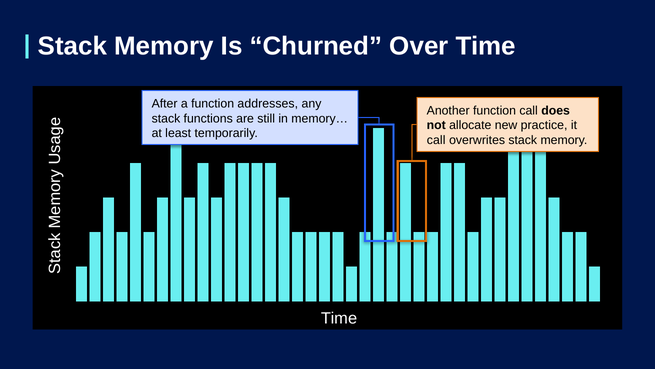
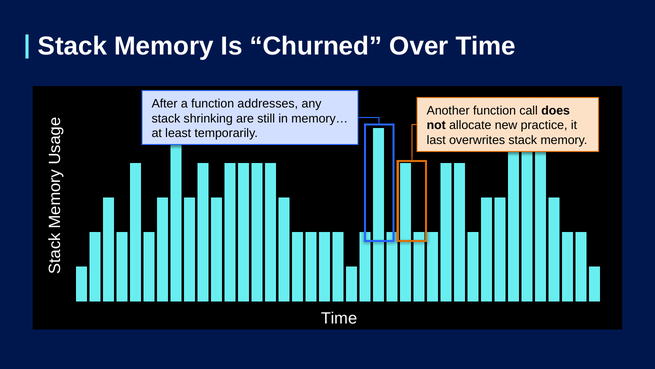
functions: functions -> shrinking (208, 118)
call: call -> last (436, 140)
